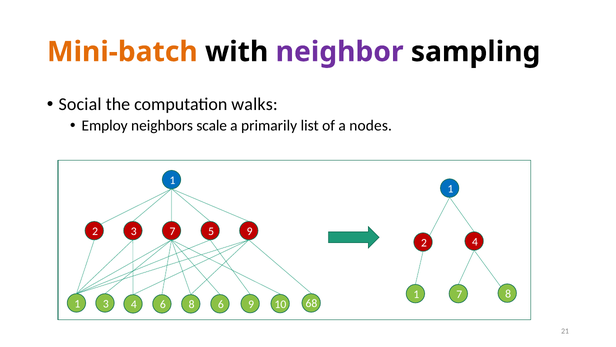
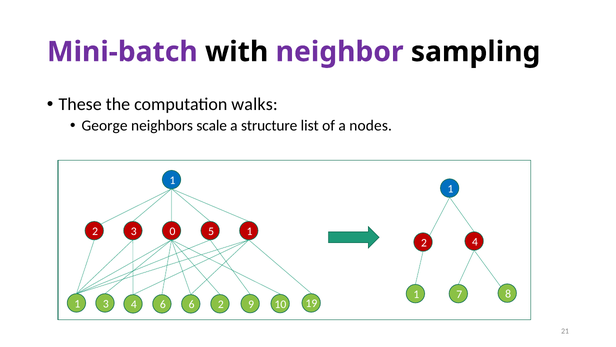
Mini-batch colour: orange -> purple (122, 52)
Social: Social -> These (80, 104)
Employ: Employ -> George (105, 125)
primarily: primarily -> structure (269, 125)
3 7: 7 -> 0 (172, 231)
2 9: 9 -> 1 (250, 231)
1 8: 8 -> 6 (192, 304)
6 6: 6 -> 2 (221, 304)
68: 68 -> 19 (311, 303)
